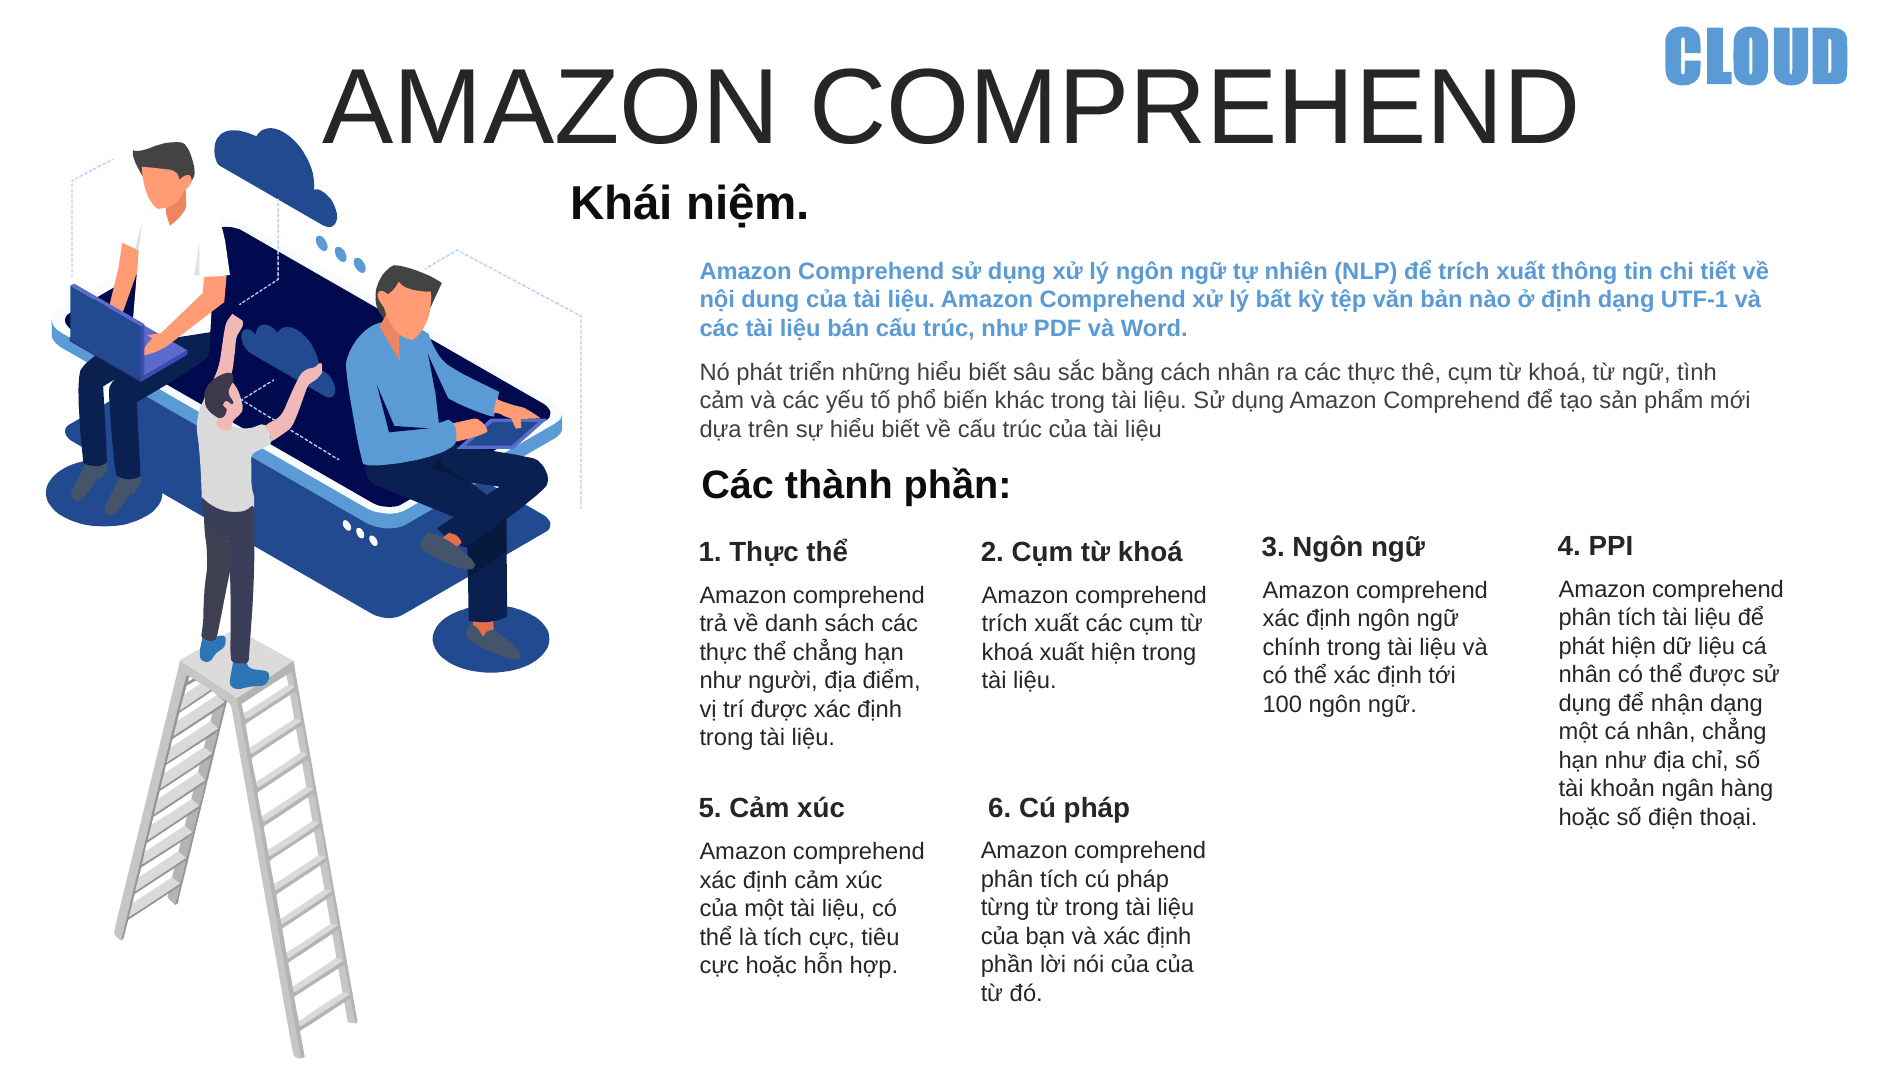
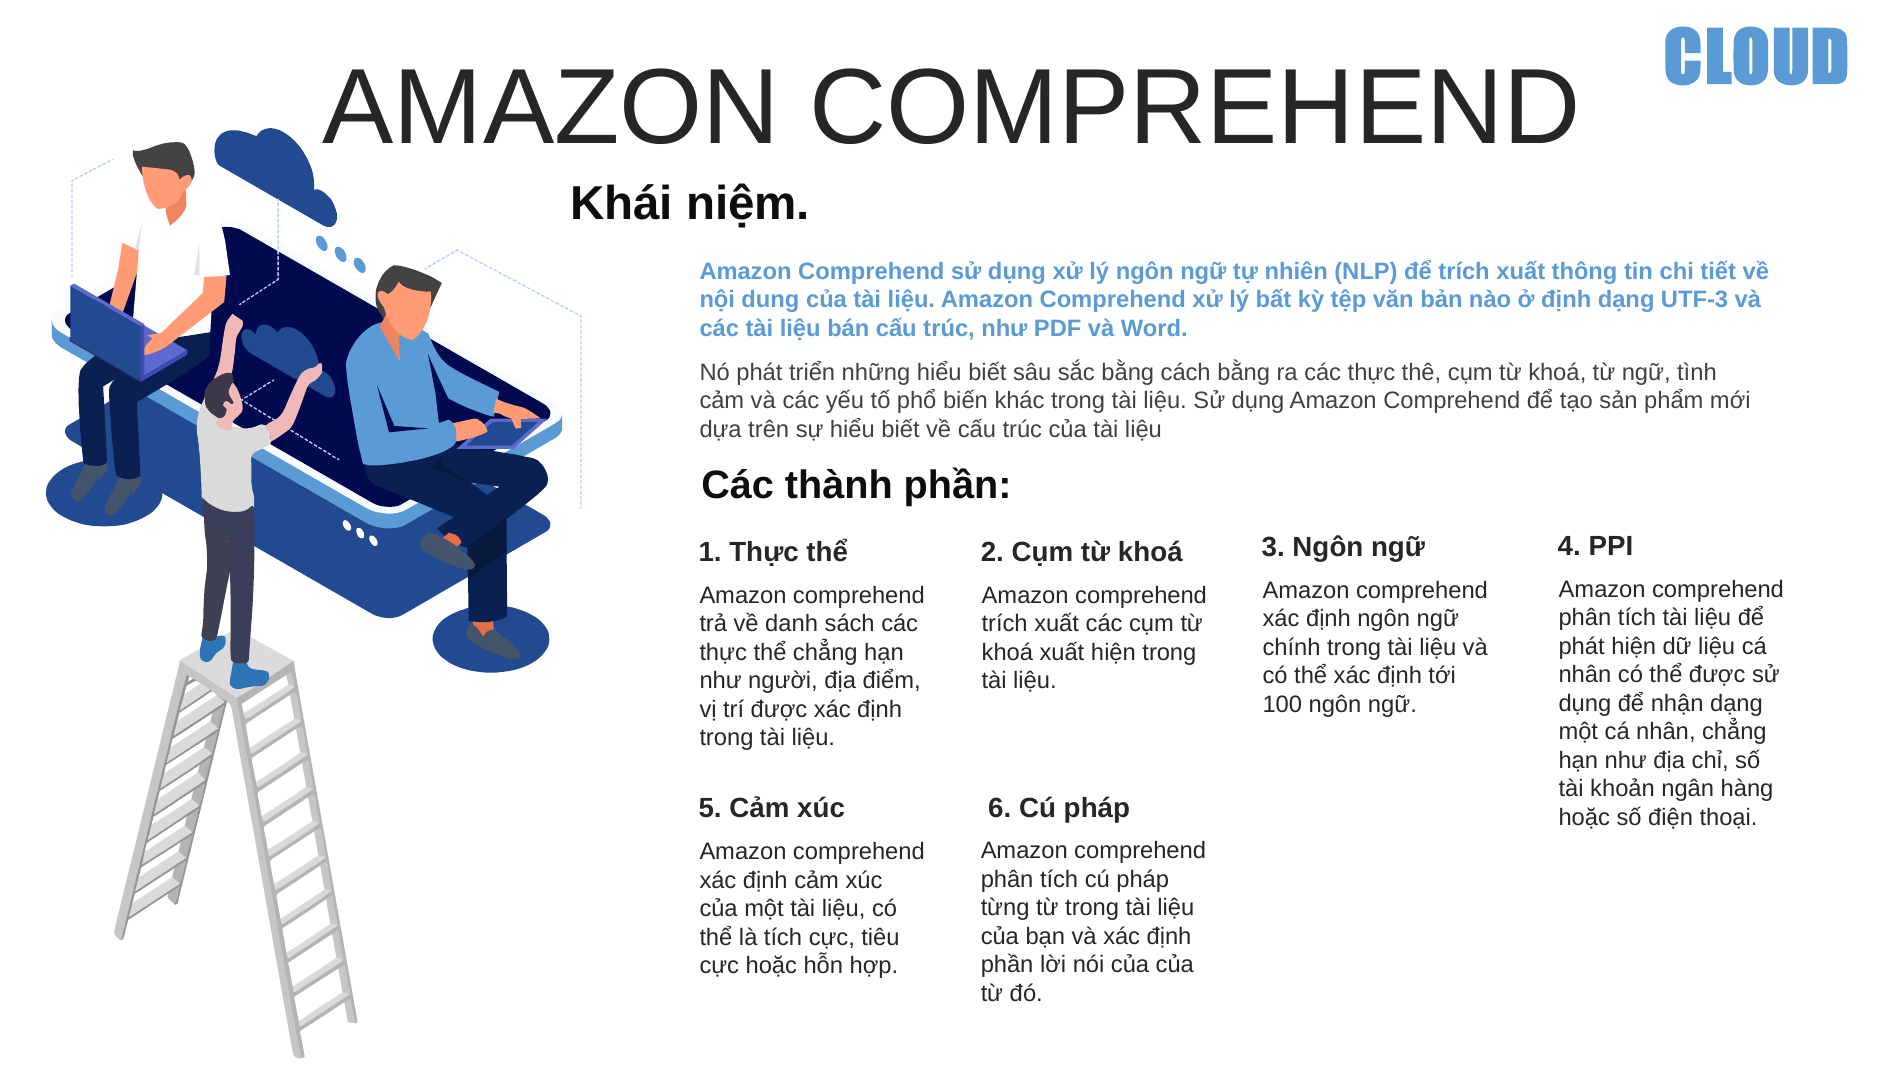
UTF-1: UTF-1 -> UTF-3 (1695, 300)
cách nhân: nhân -> bằng (1244, 372)
